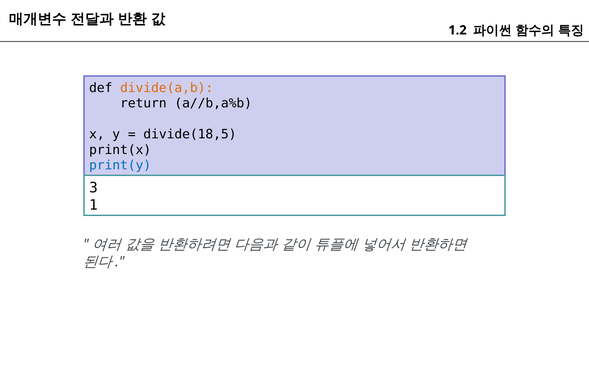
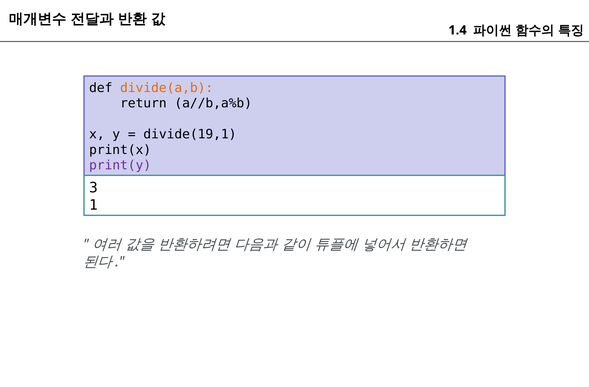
1.2: 1.2 -> 1.4 (458, 30)
divide(18,5: divide(18,5 -> divide(19,1 (190, 134)
print(y colour: blue -> purple (120, 165)
